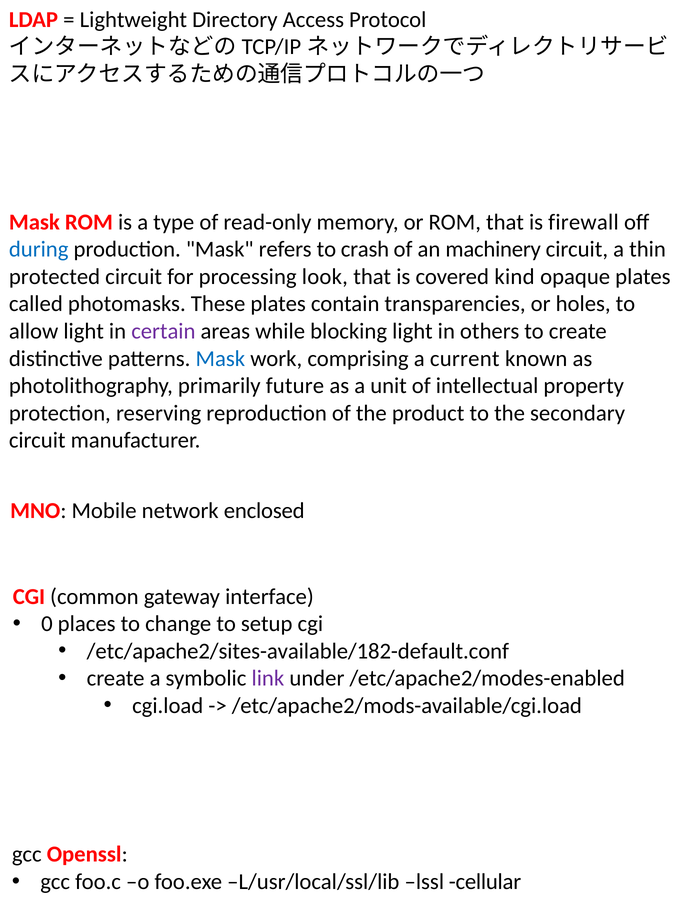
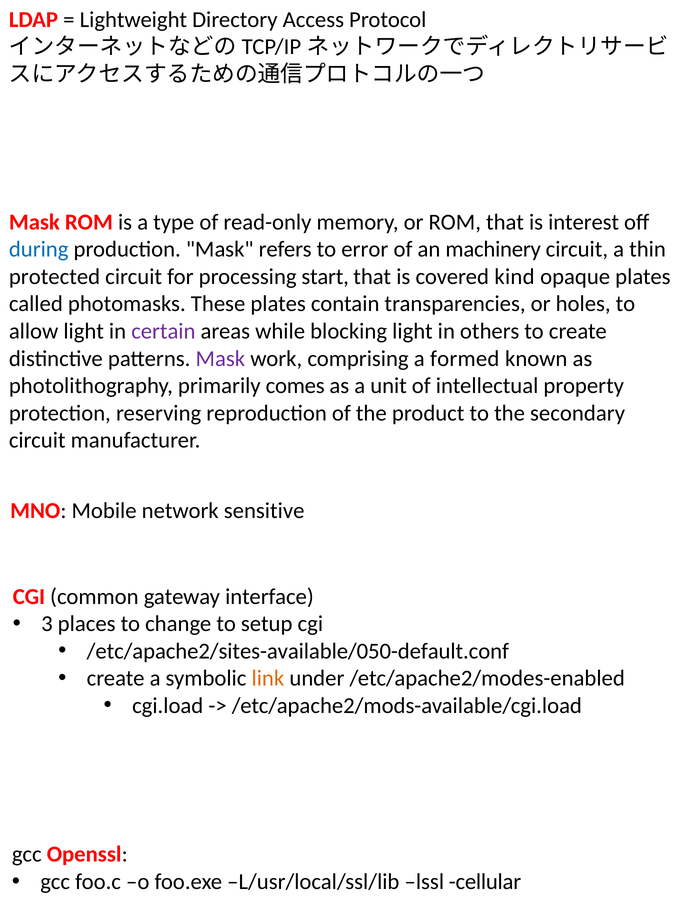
firewall: firewall -> interest (584, 222)
crash: crash -> error (365, 249)
look: look -> start (325, 276)
Mask colour: blue -> purple (220, 358)
current: current -> formed (465, 358)
future: future -> comes (295, 386)
enclosed: enclosed -> sensitive (264, 510)
0: 0 -> 3 (47, 623)
/etc/apache2/sites-available/182-default.conf: /etc/apache2/sites-available/182-default.conf -> /etc/apache2/sites-available/050-default.conf (298, 651)
link colour: purple -> orange (268, 678)
